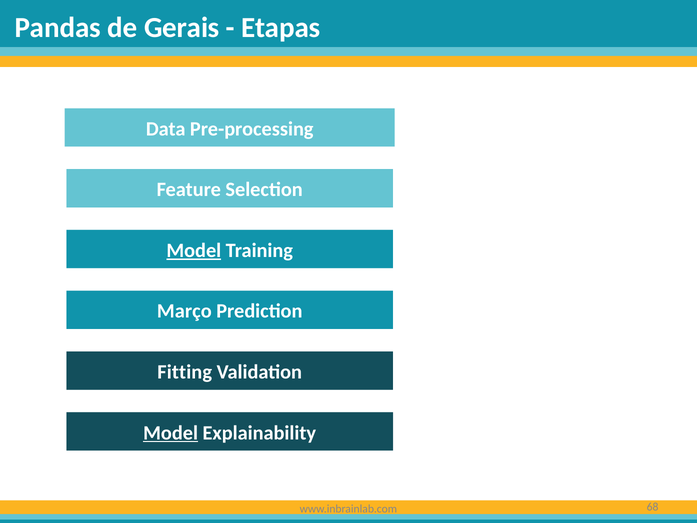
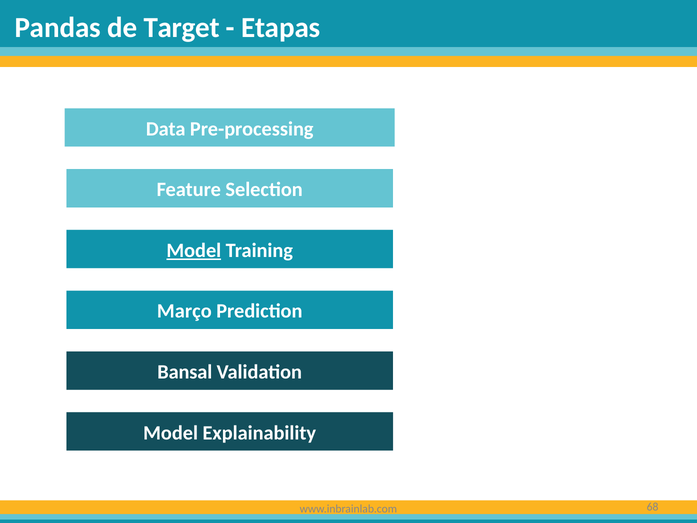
Gerais: Gerais -> Target (182, 28)
Fitting: Fitting -> Bansal (185, 372)
Model underline: present -> none (171, 433)
